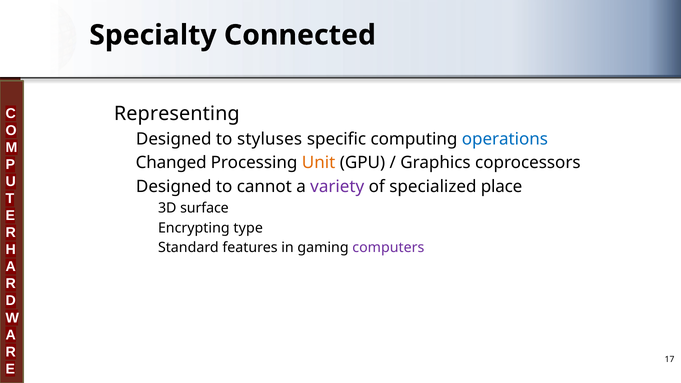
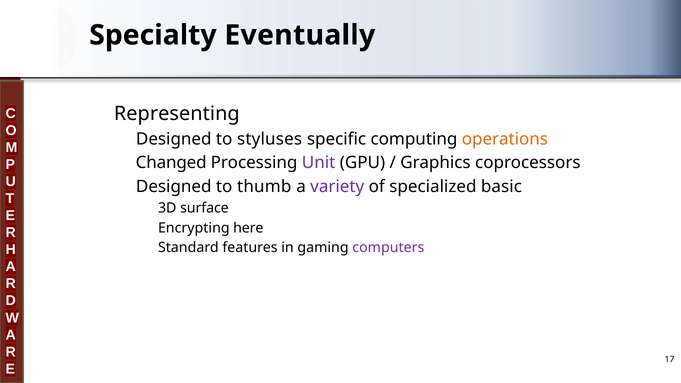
Connected: Connected -> Eventually (300, 35)
operations colour: blue -> orange (505, 139)
Unit colour: orange -> purple (319, 163)
cannot: cannot -> thumb (264, 187)
place: place -> basic (501, 187)
type: type -> here (248, 228)
